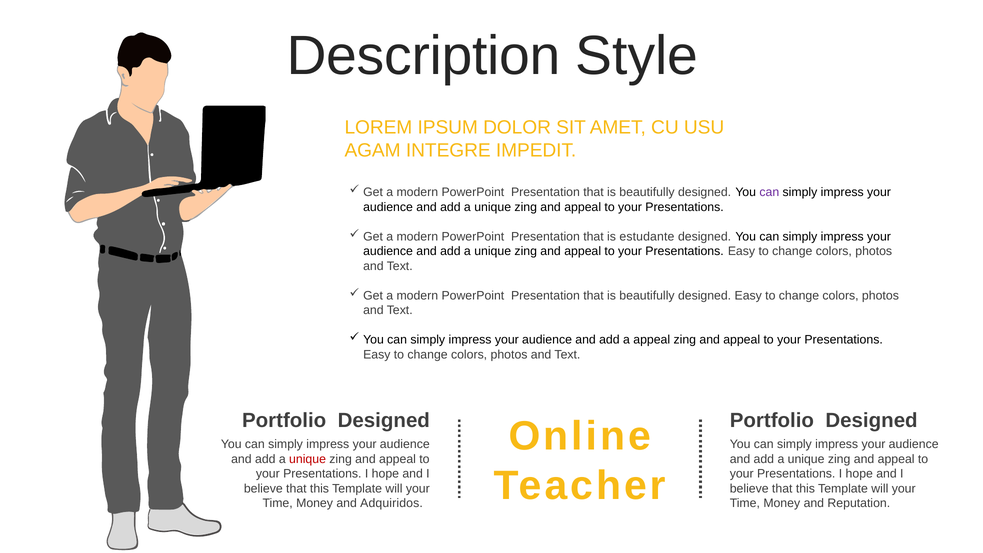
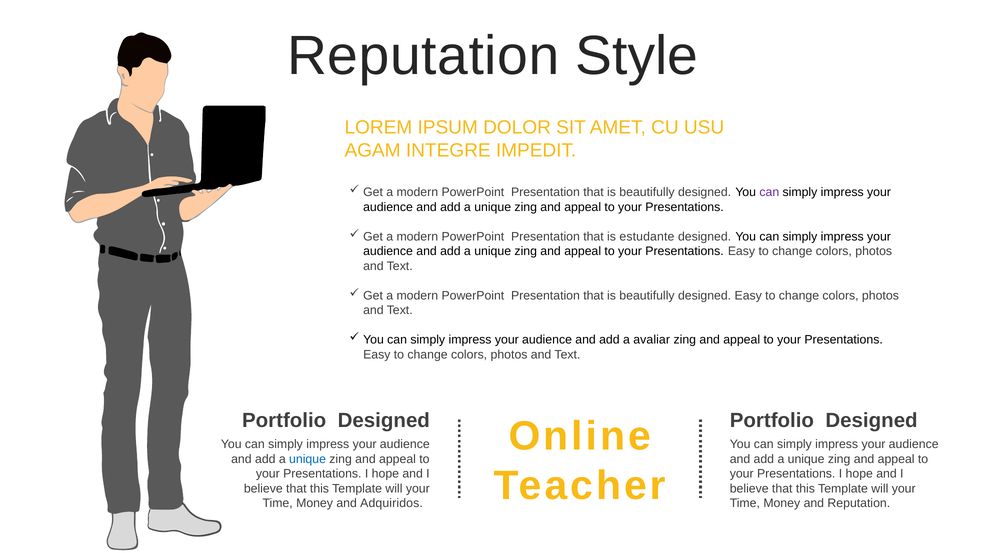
Description: Description -> Reputation (423, 56)
a appeal: appeal -> avaliar (652, 340)
unique colour: red -> blue (308, 459)
